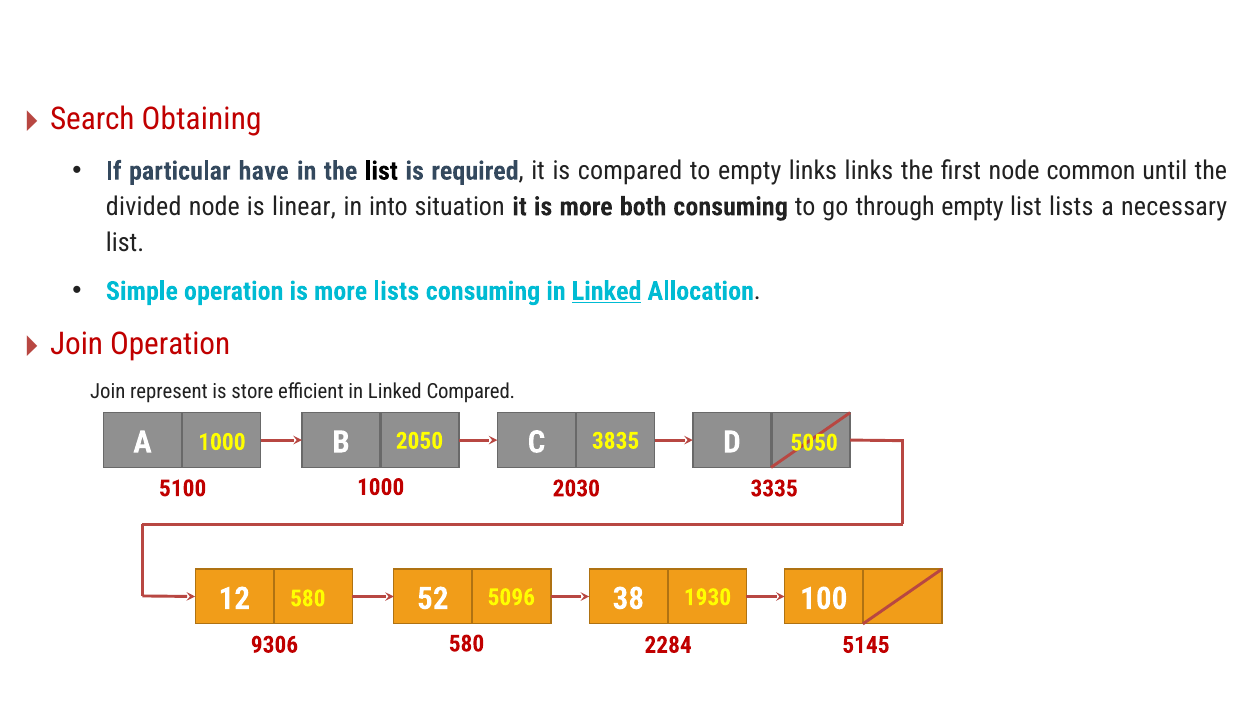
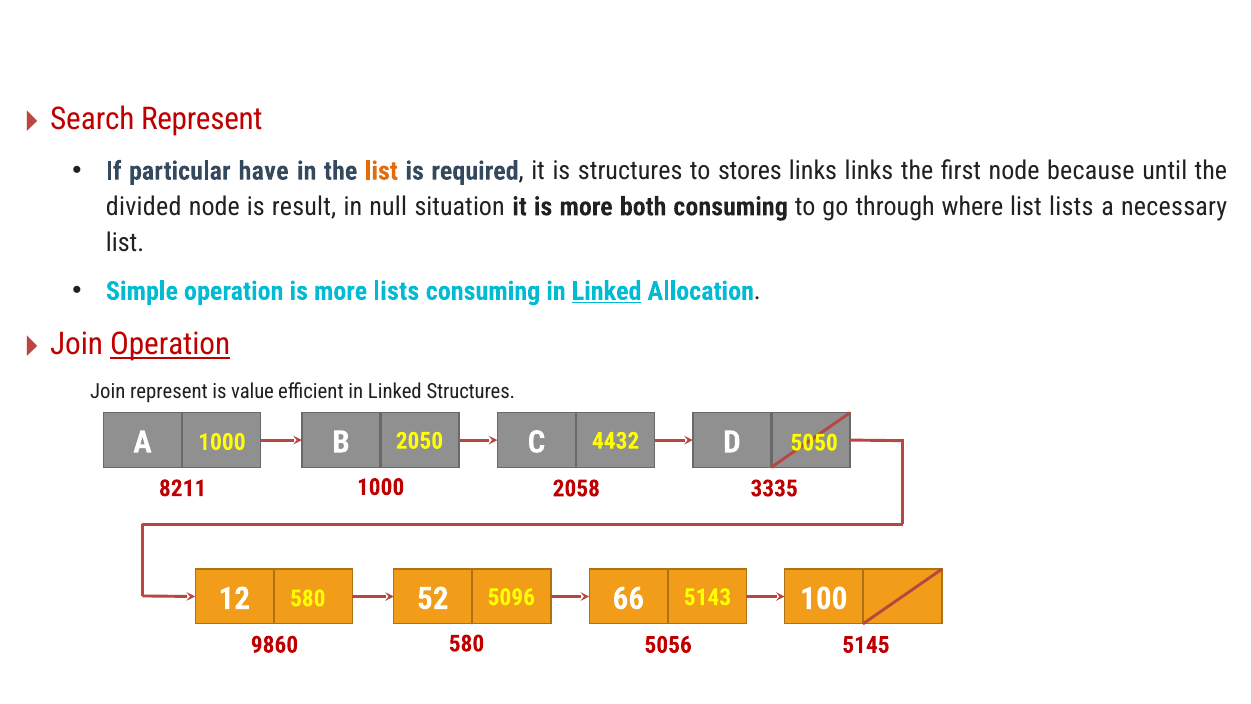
Search Obtaining: Obtaining -> Represent (202, 119)
list colour: black -> orange (381, 171)
is compared: compared -> structures (630, 171)
to empty: empty -> stores (750, 171)
common: common -> because (1091, 171)
linear: linear -> result (304, 207)
into: into -> null (388, 207)
through empty: empty -> where (972, 207)
Operation underline: none -> present (170, 344)
store: store -> value (253, 391)
Linked Compared: Compared -> Structures (471, 391)
3835: 3835 -> 4432 (616, 441)
2030: 2030 -> 2058 (576, 488)
5100: 5100 -> 8211 (183, 488)
38: 38 -> 66 (628, 598)
1930: 1930 -> 5143 (707, 597)
2284: 2284 -> 5056 (668, 645)
9306: 9306 -> 9860 (274, 645)
